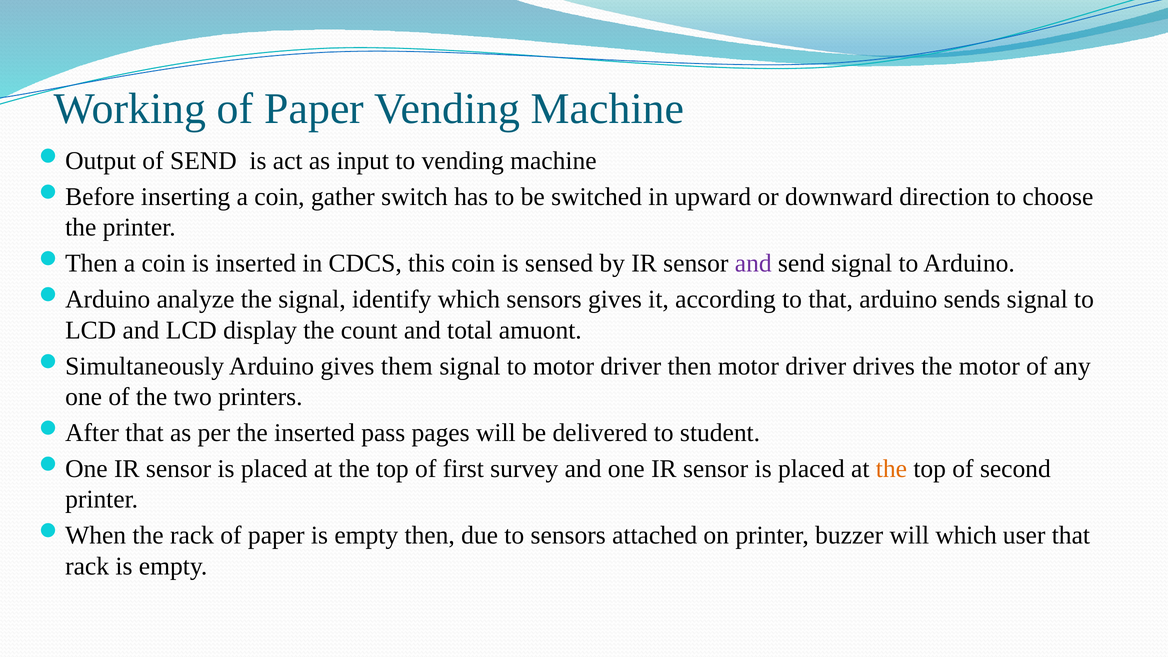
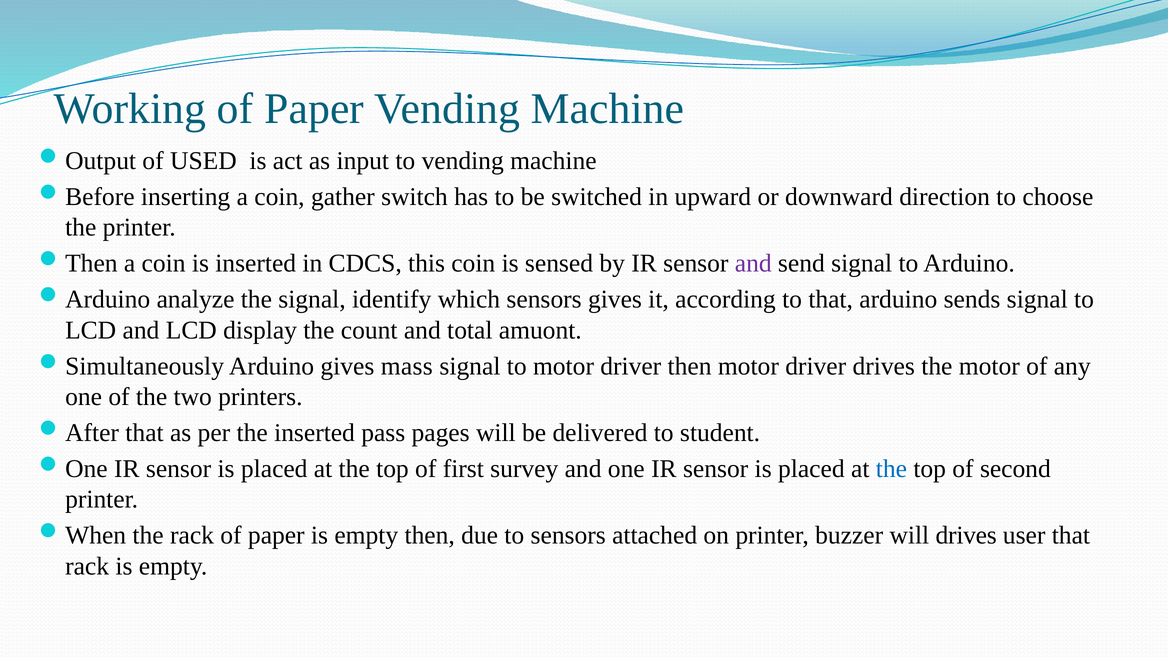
of SEND: SEND -> USED (203, 161)
them: them -> mass (407, 366)
the colour: orange -> blue (891, 469)
will which: which -> drives (966, 535)
